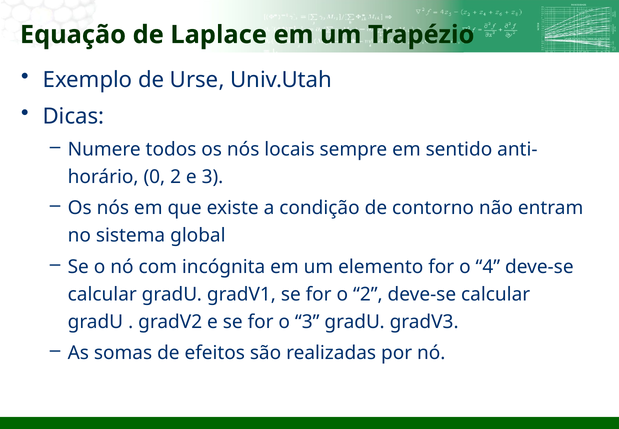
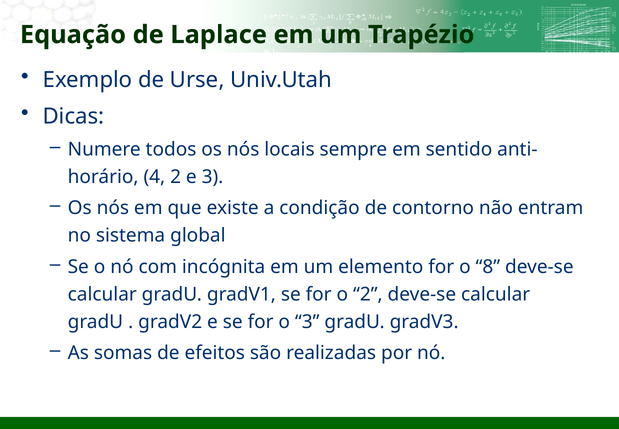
0: 0 -> 4 (154, 177)
4: 4 -> 8 (488, 267)
